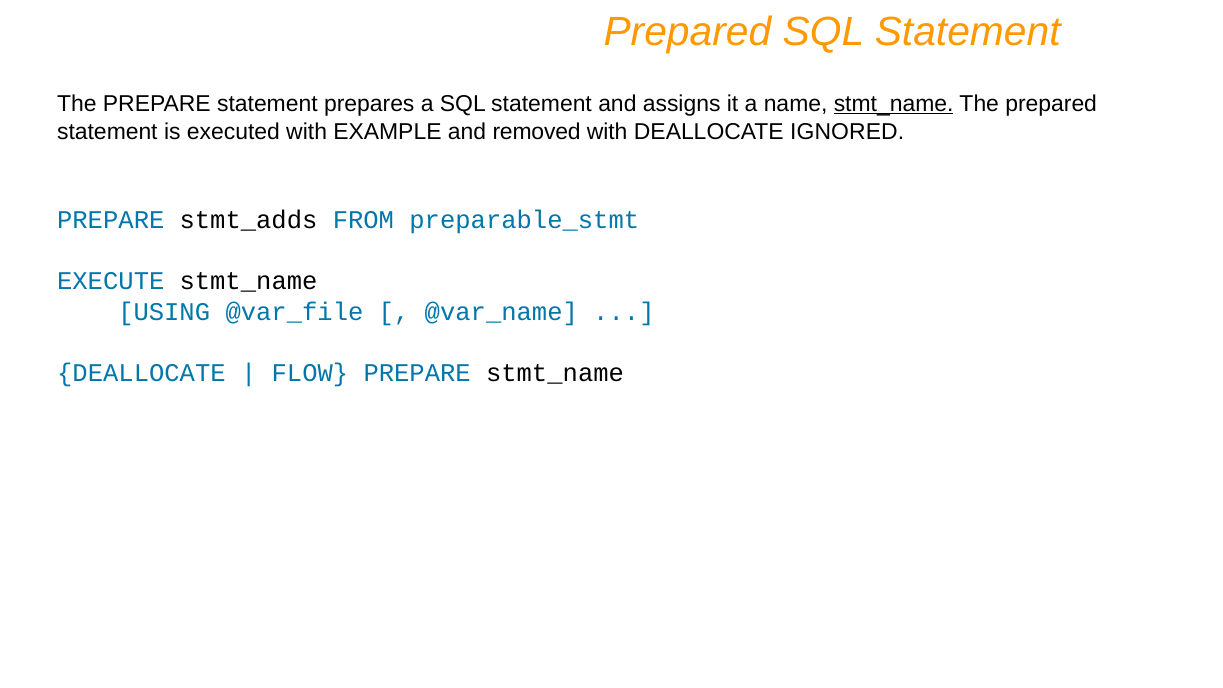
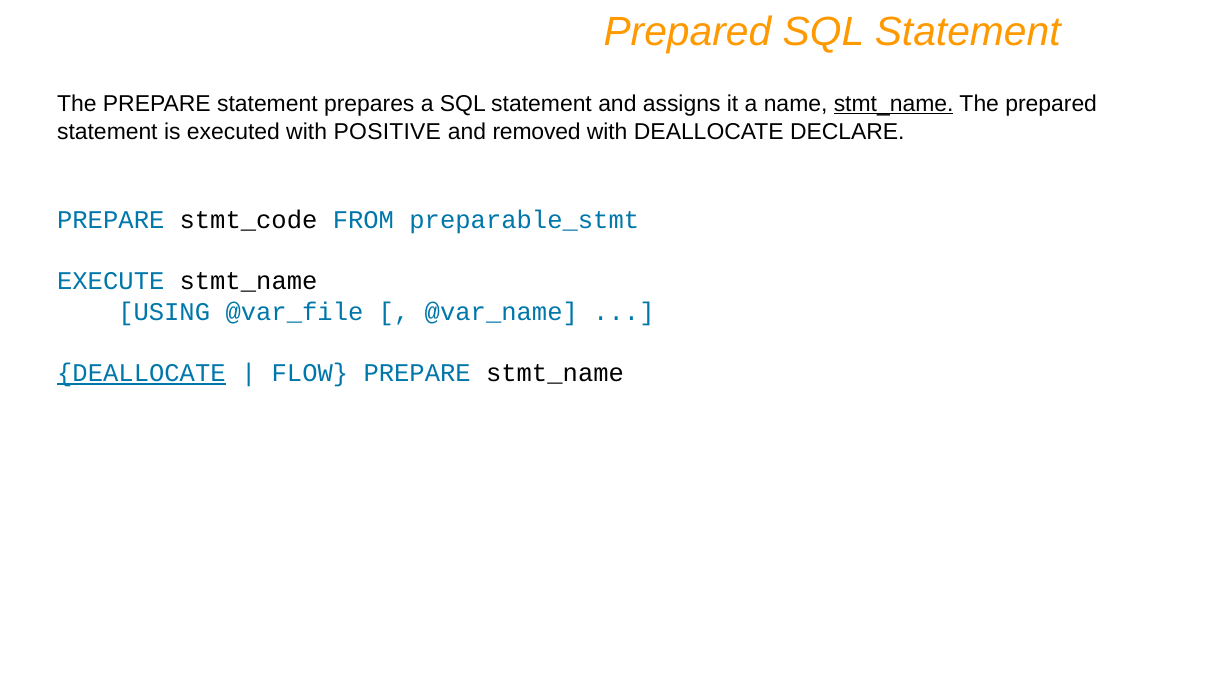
EXAMPLE: EXAMPLE -> POSITIVE (387, 131)
IGNORED: IGNORED -> DECLARE (847, 131)
stmt_adds: stmt_adds -> stmt_code (248, 220)
DEALLOCATE underline: none -> present (141, 373)
